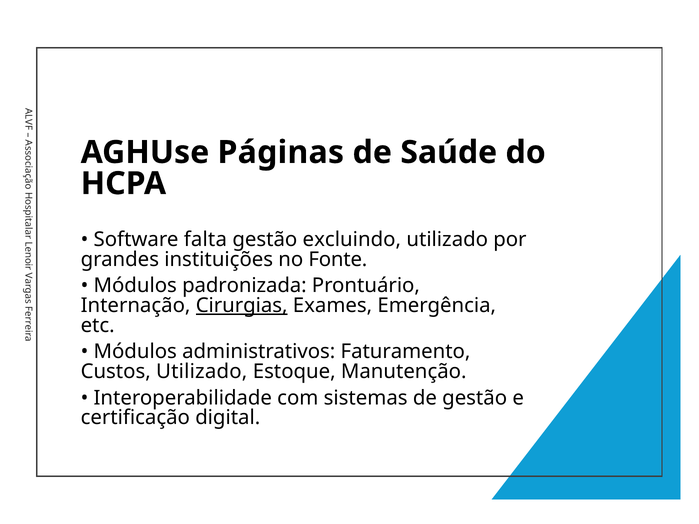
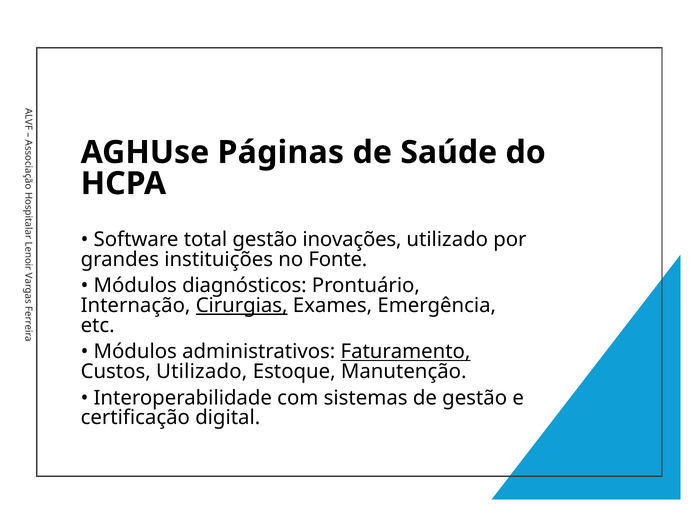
falta: falta -> total (205, 240)
excluindo: excluindo -> inovações (352, 240)
padronizada: padronizada -> diagnósticos (244, 286)
Faturamento underline: none -> present (405, 352)
